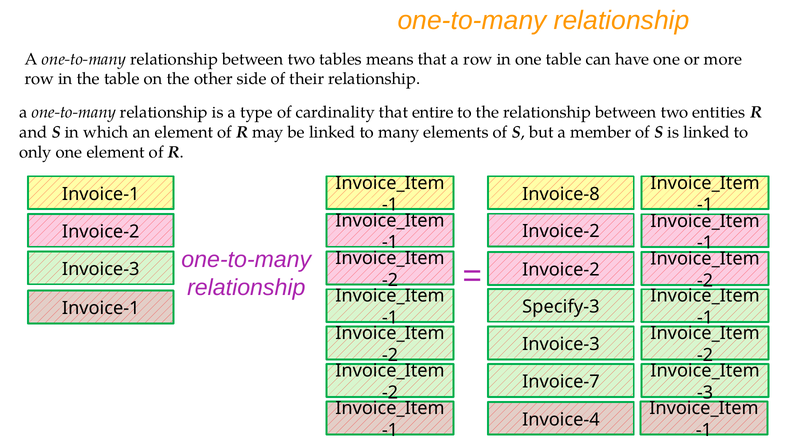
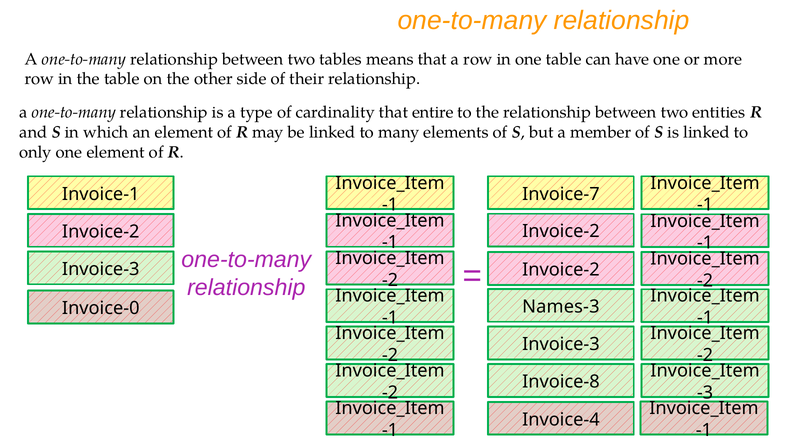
Invoice-8: Invoice-8 -> Invoice-7 (561, 194)
Specify-3: Specify-3 -> Names-3 (561, 307)
Invoice-1: Invoice-1 -> Invoice-0 (101, 308)
Invoice-7: Invoice-7 -> Invoice-8 (561, 382)
